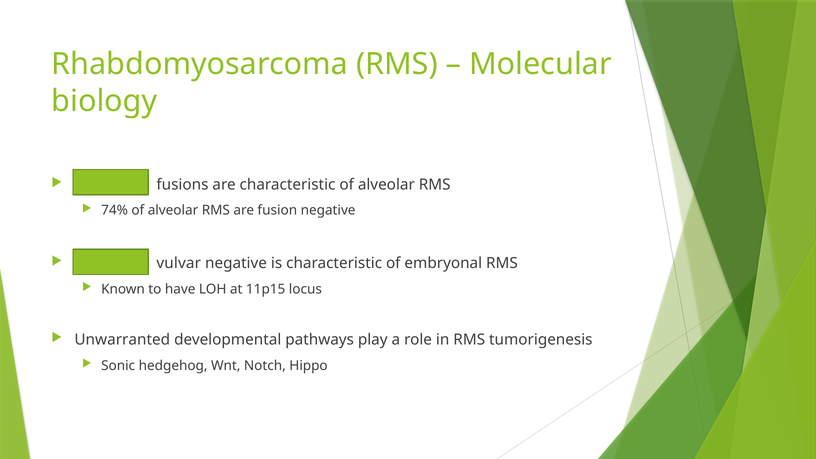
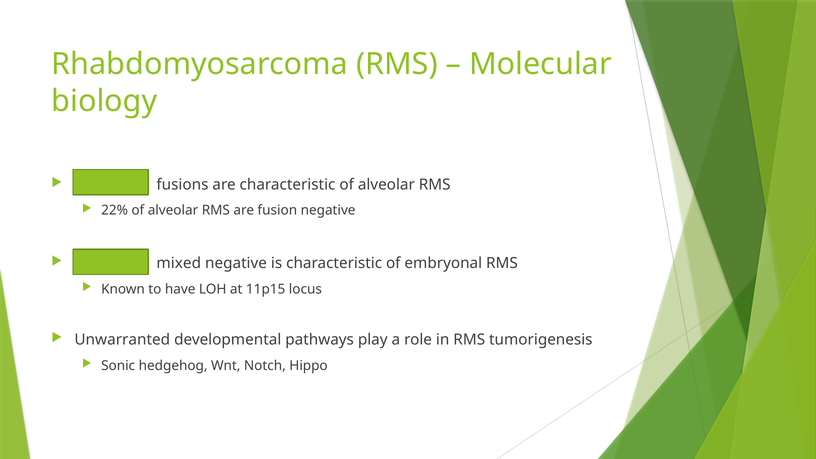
74%: 74% -> 22% (115, 211)
vulvar: vulvar -> mixed (179, 263)
